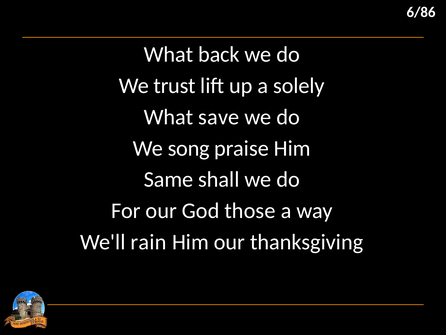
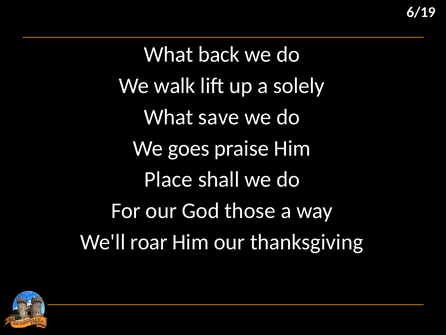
6/86: 6/86 -> 6/19 (421, 12)
trust: trust -> walk (175, 86)
song: song -> goes (189, 148)
Same: Same -> Place (168, 179)
rain: rain -> roar (149, 242)
